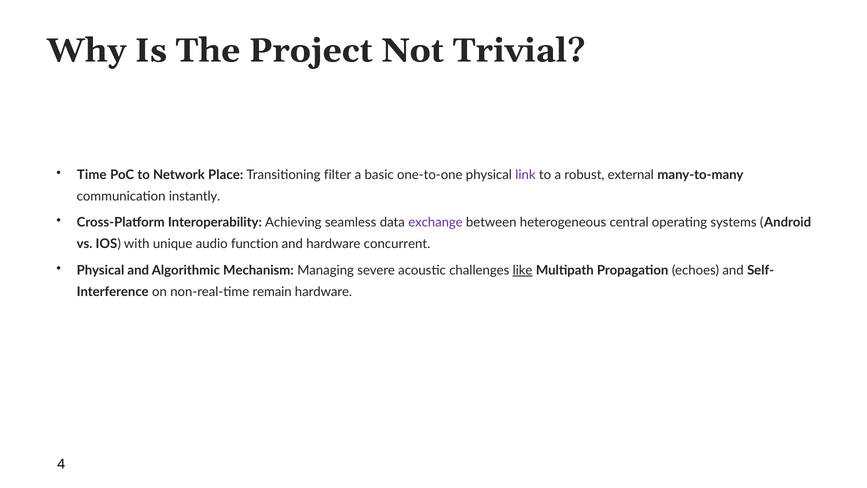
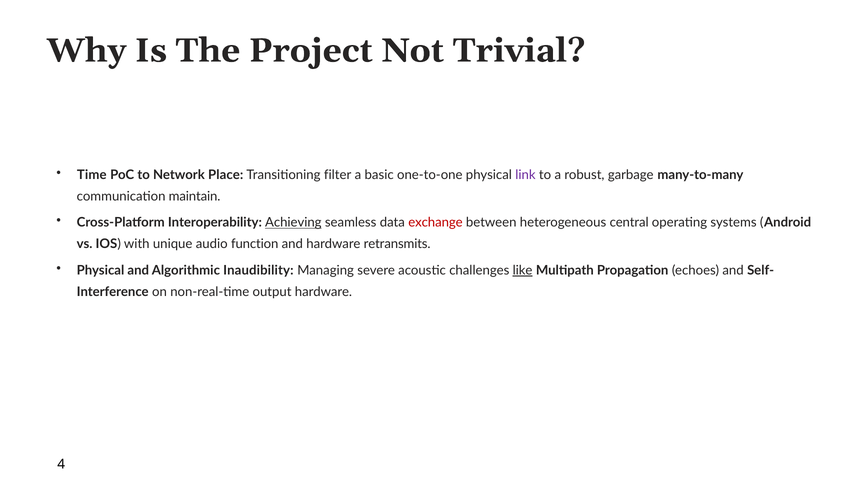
external: external -> garbage (631, 175)
instantly: instantly -> maintain (195, 196)
Achieving underline: none -> present (293, 222)
exchange colour: purple -> red (435, 222)
concurrent: concurrent -> retransmits (397, 244)
Mechanism: Mechanism -> Inaudibility (258, 270)
remain: remain -> output (272, 292)
